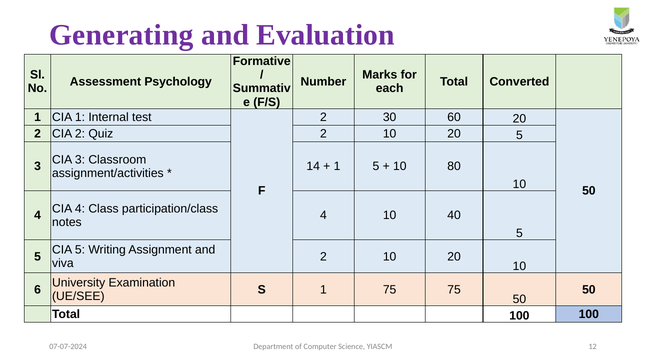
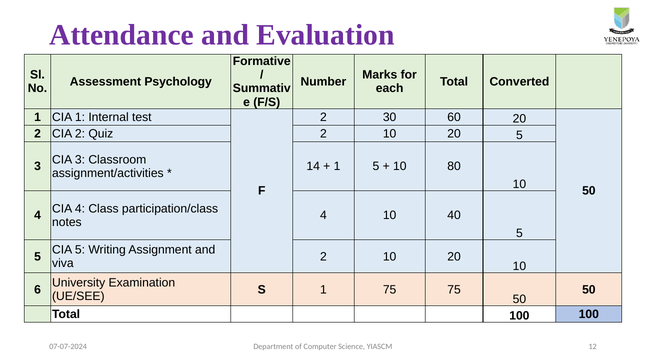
Generating: Generating -> Attendance (122, 35)
